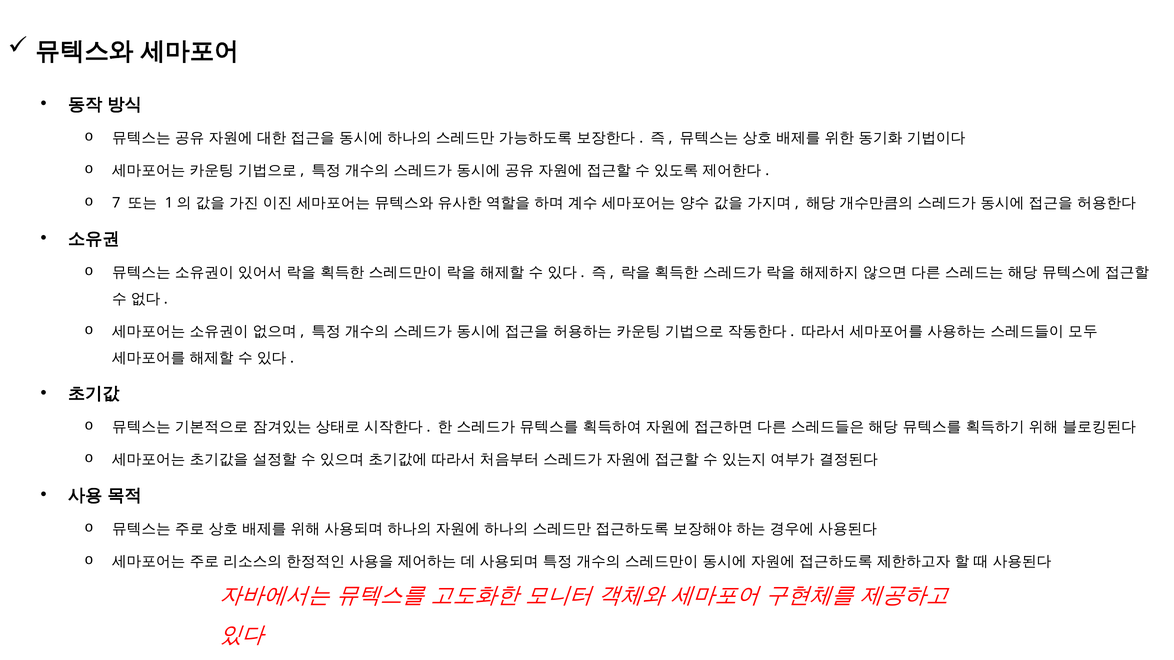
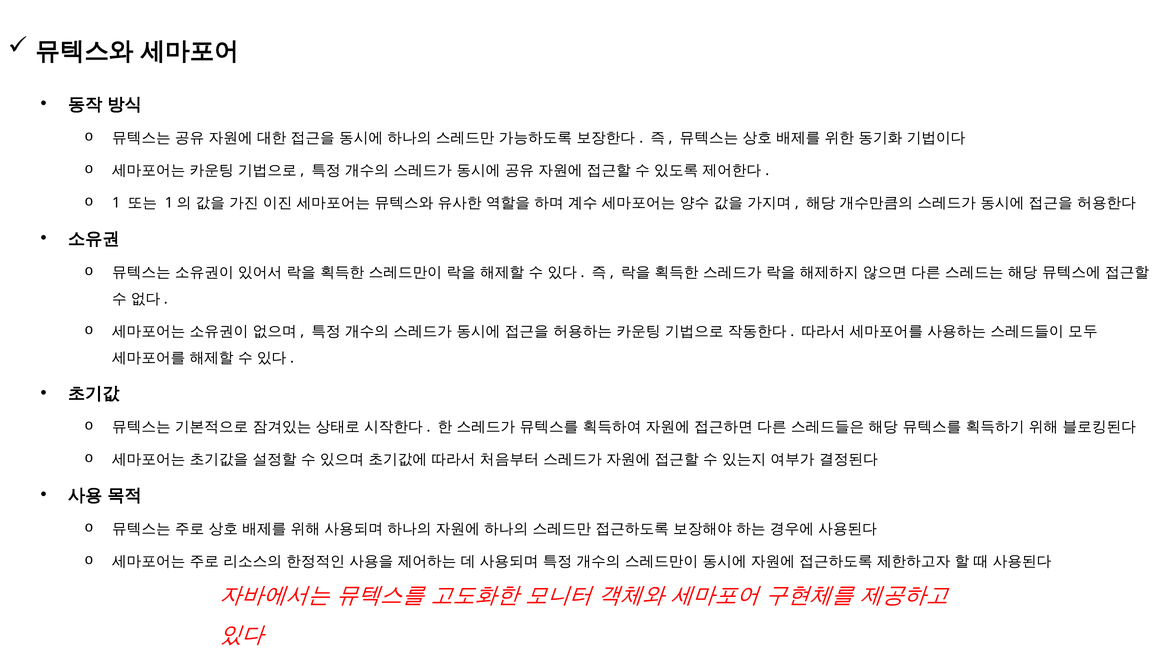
7: 7 -> 1 (116, 203)
